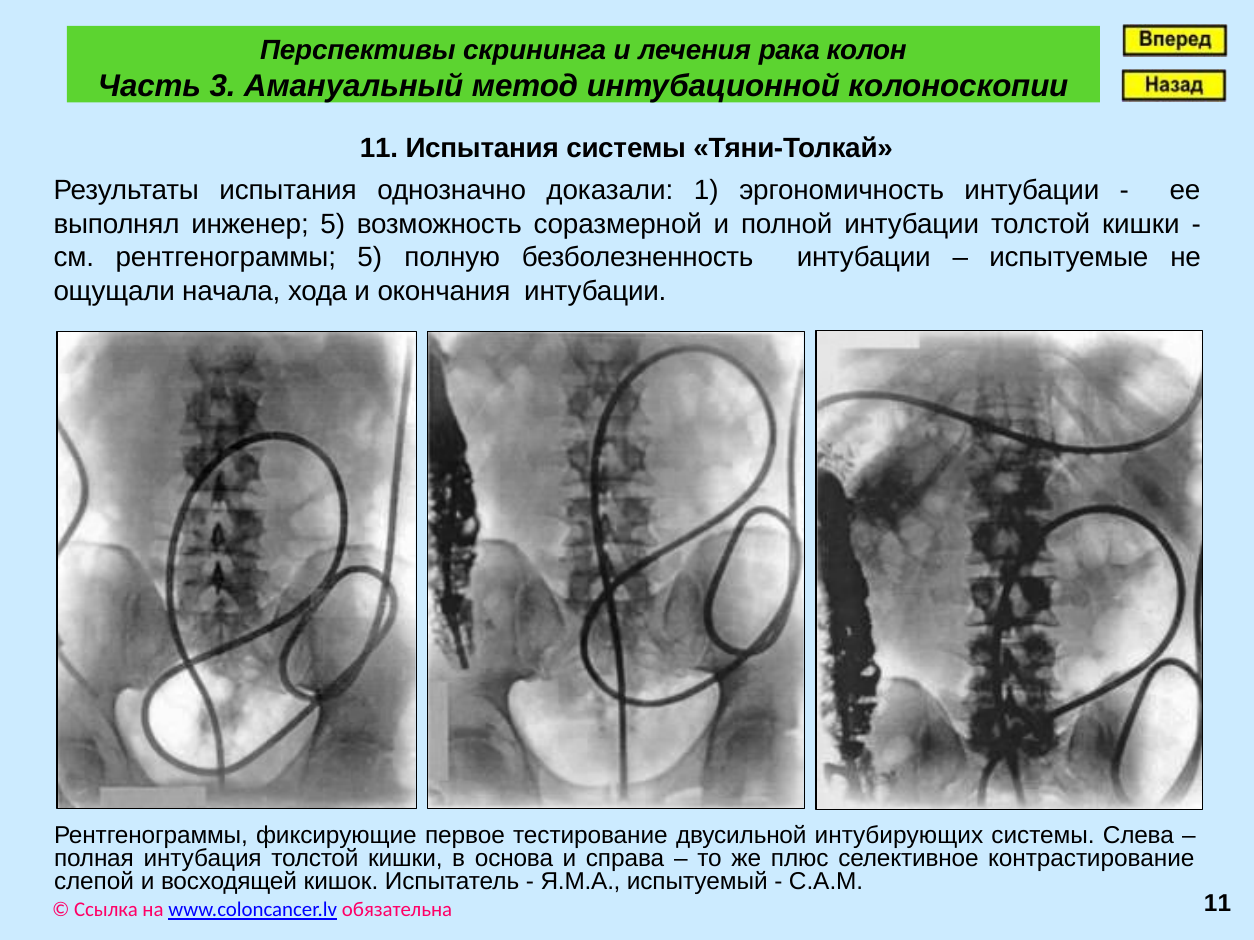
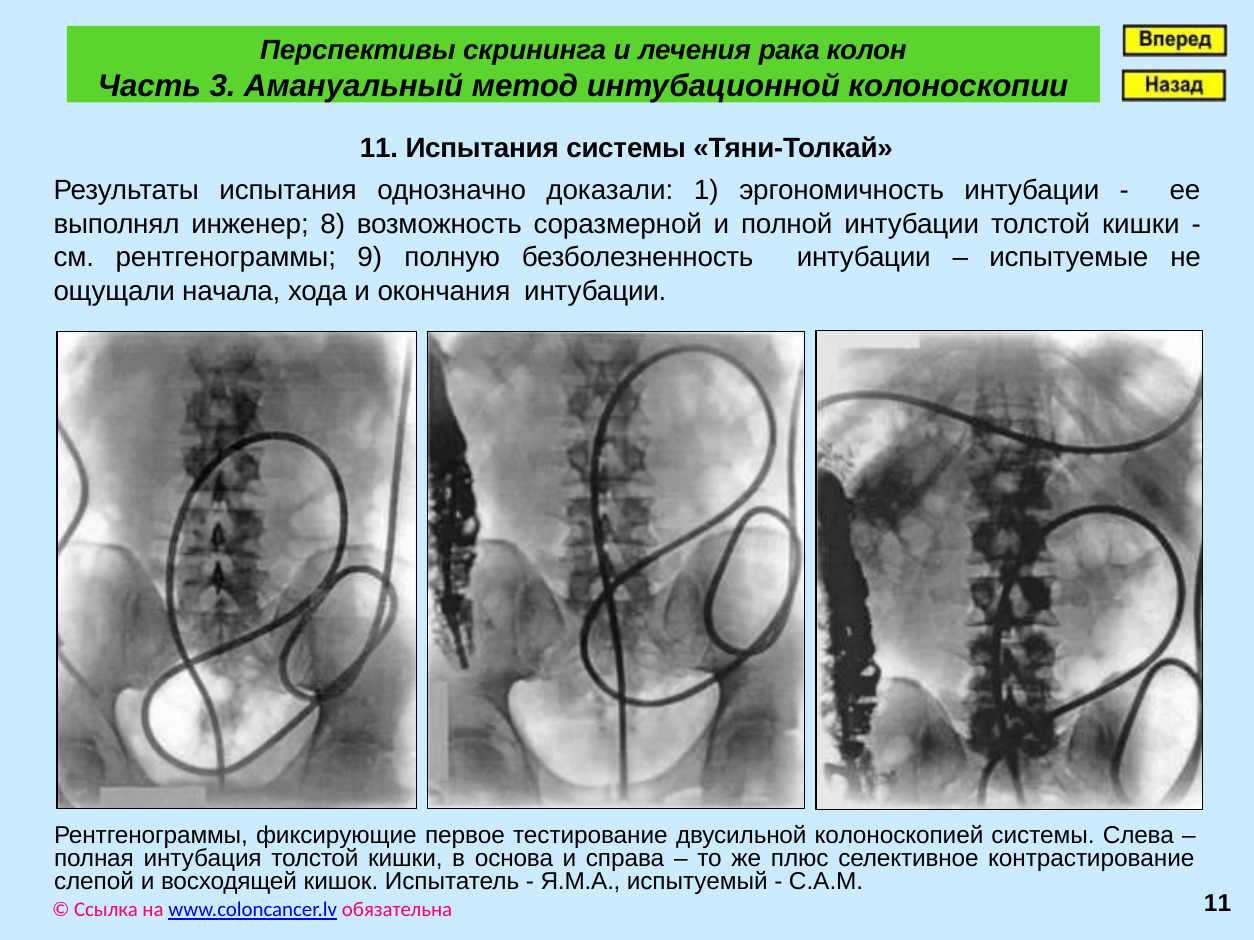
инженер 5: 5 -> 8 (333, 224)
рентгенограммы 5: 5 -> 9 (370, 258)
интубирующих: интубирующих -> колоноскопией (899, 836)
